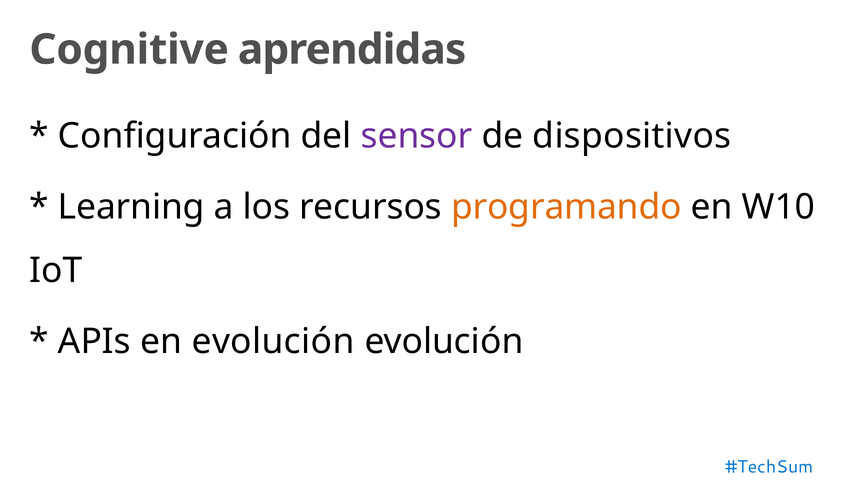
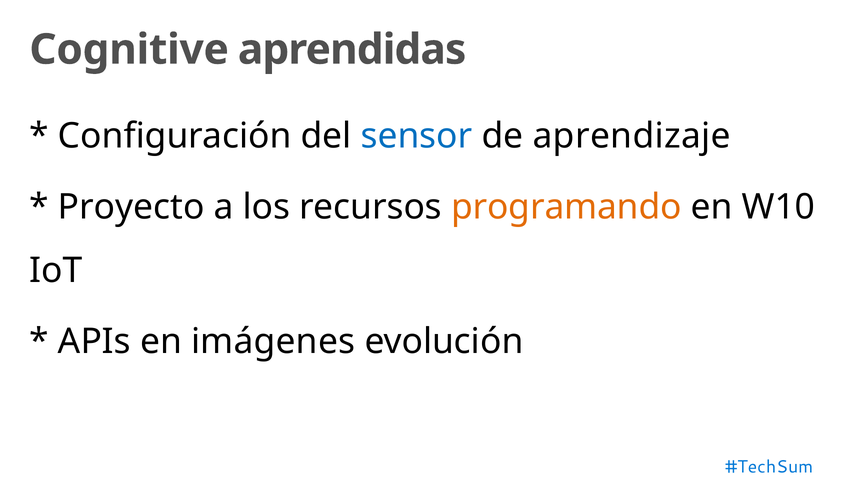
sensor colour: purple -> blue (417, 136)
dispositivos: dispositivos -> aprendizaje (632, 136)
Learning: Learning -> Proyecto (131, 207)
en evolución: evolución -> imágenes (273, 341)
